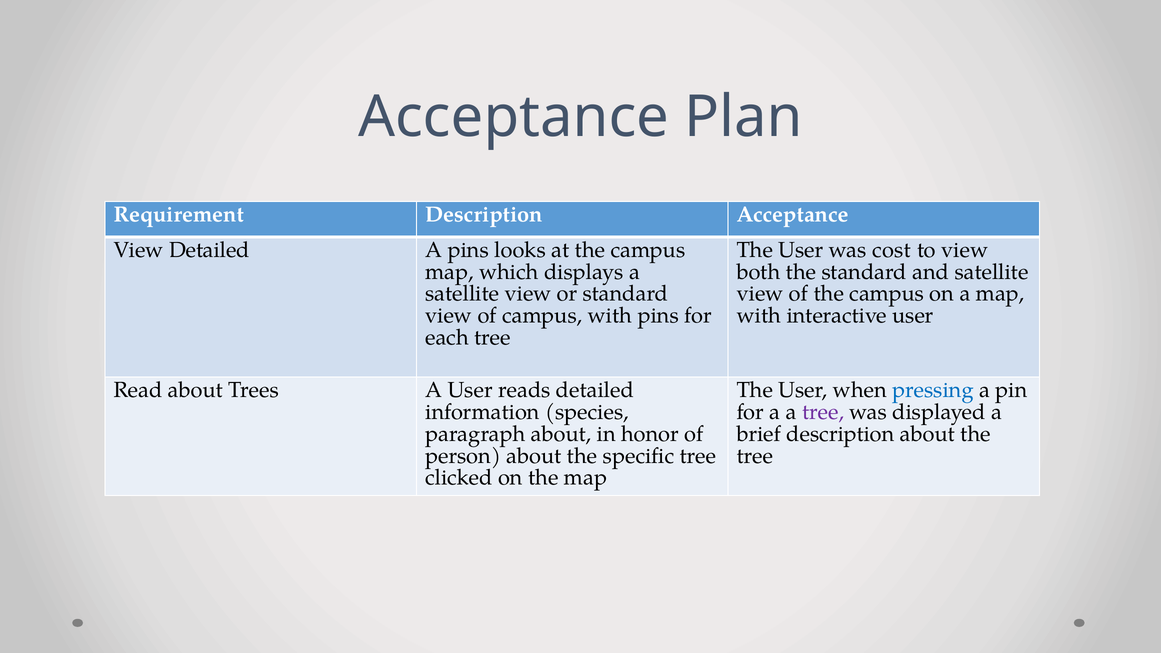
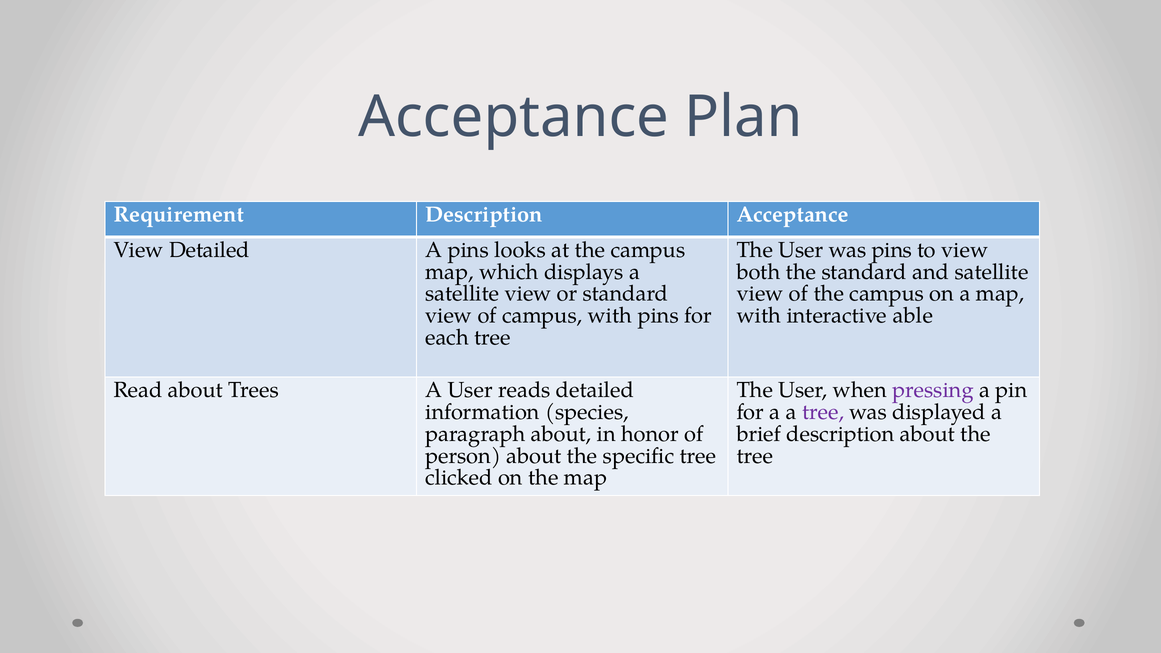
was cost: cost -> pins (892, 250)
interactive user: user -> able (913, 316)
pressing colour: blue -> purple (933, 390)
